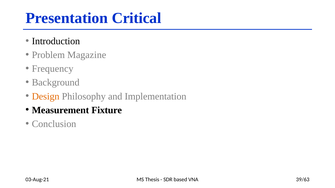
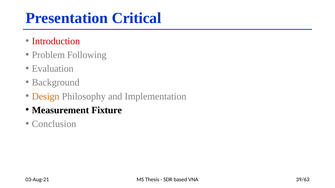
Introduction colour: black -> red (56, 41)
Magazine: Magazine -> Following (87, 55)
Frequency: Frequency -> Evaluation (53, 69)
